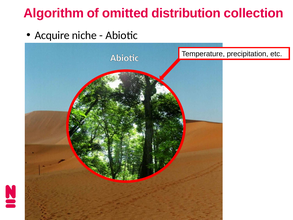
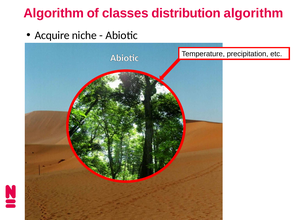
omitted: omitted -> classes (125, 13)
distribution collection: collection -> algorithm (254, 13)
